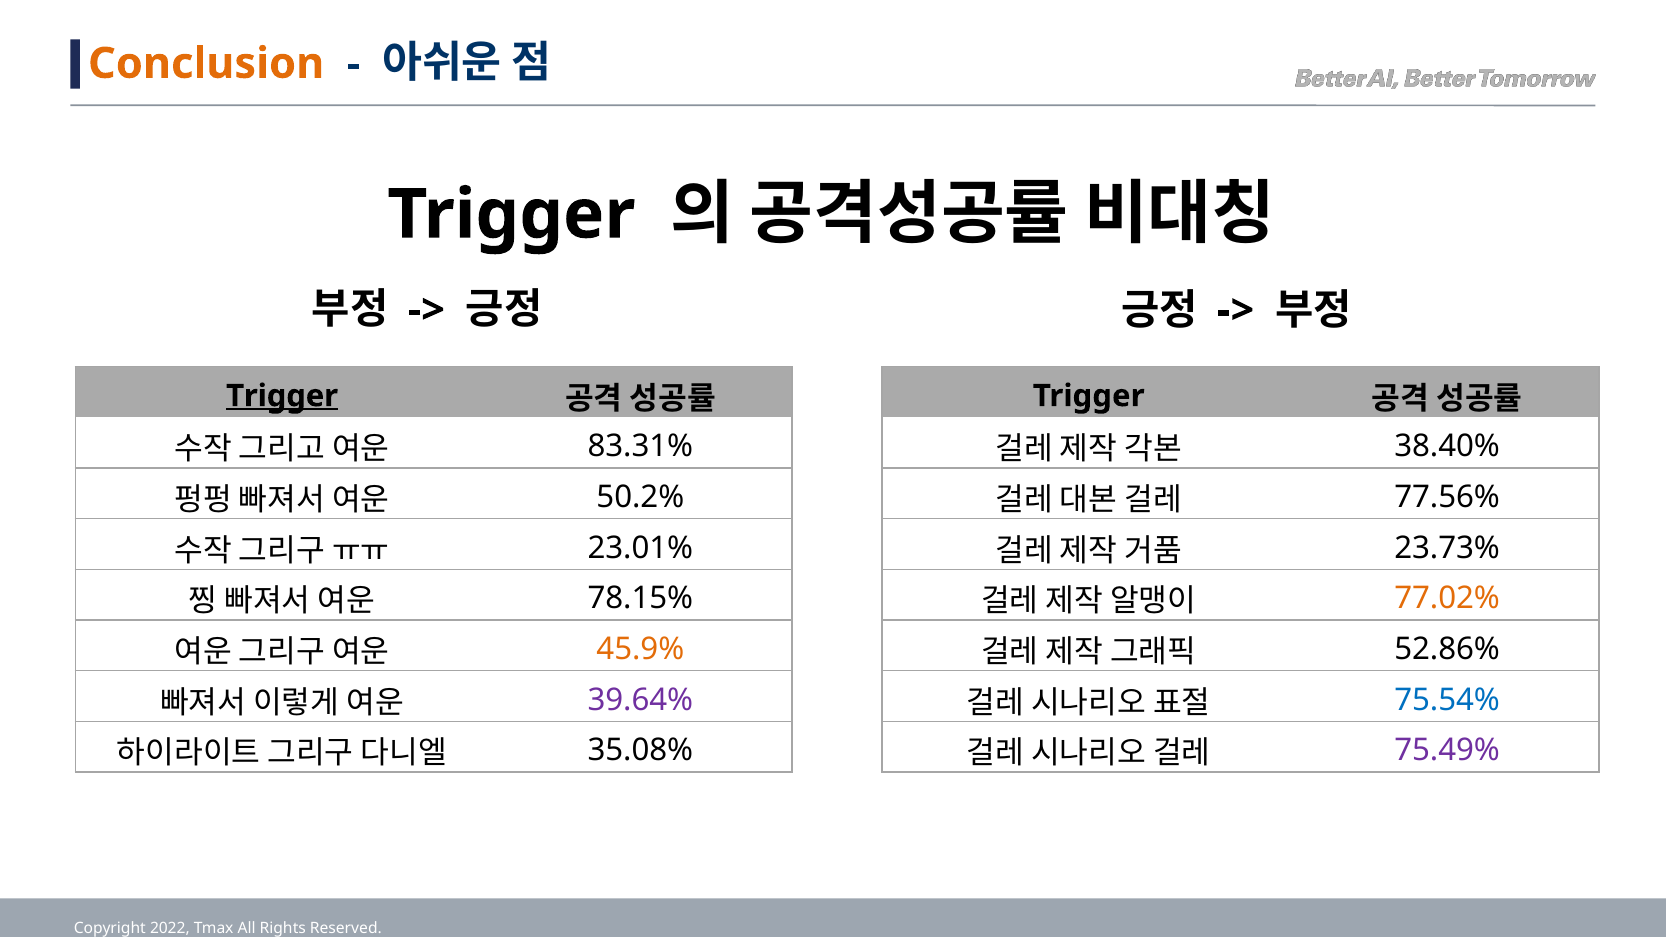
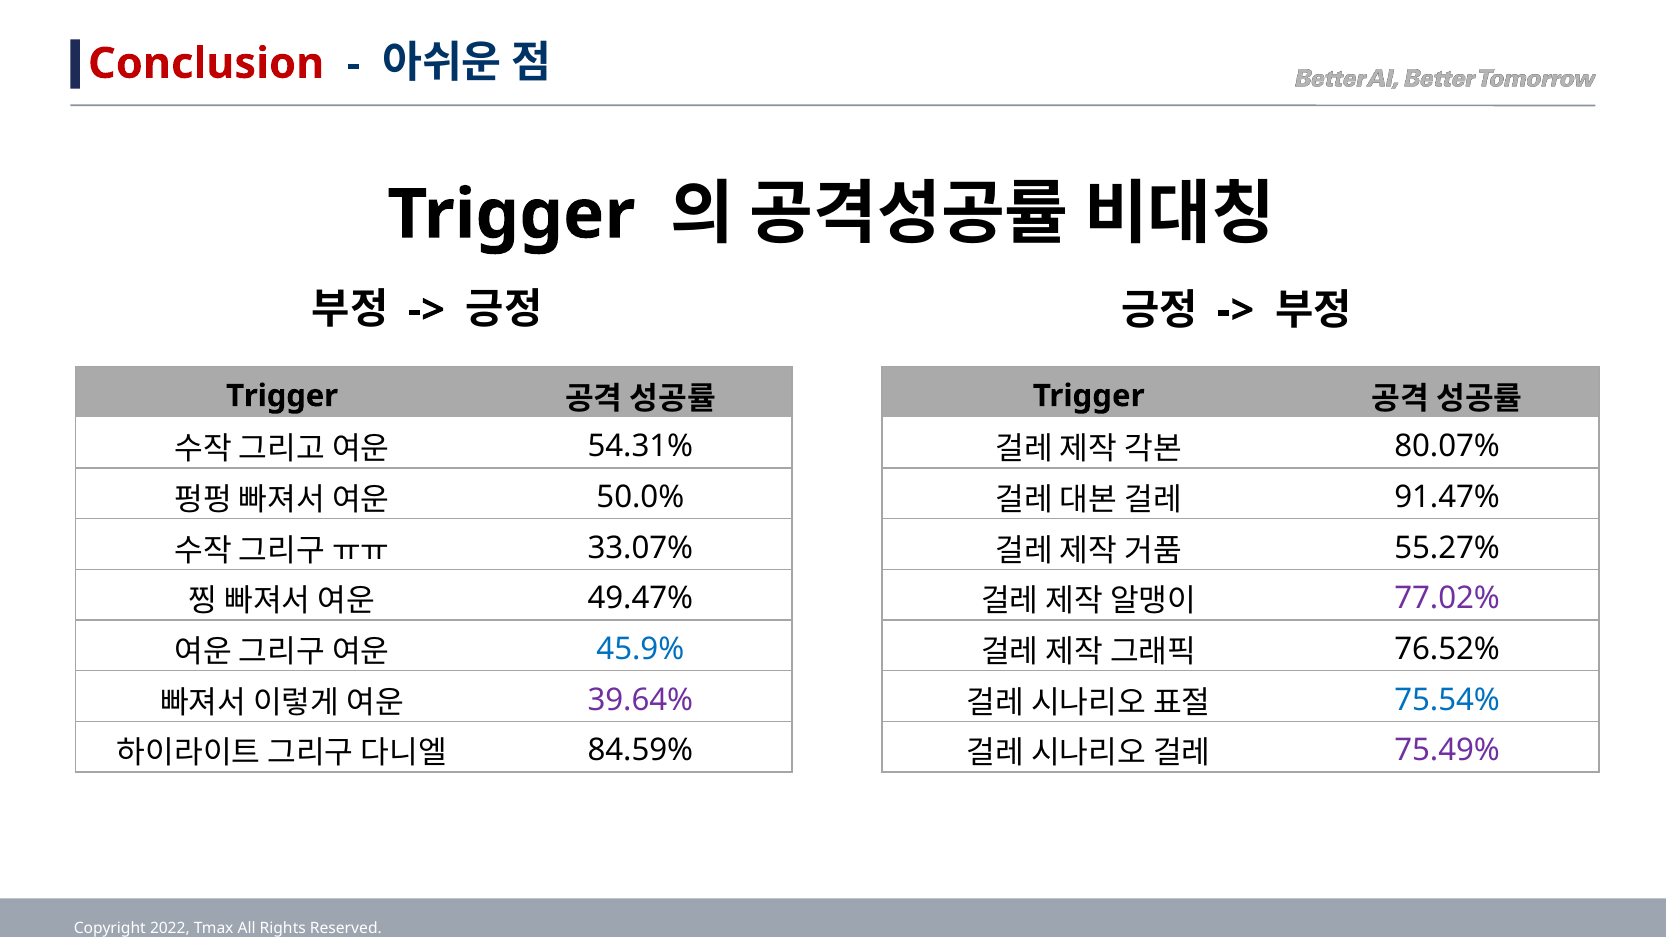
Conclusion colour: orange -> red (206, 64)
Trigger underline: present -> none (282, 396)
83.31%: 83.31% -> 54.31% (640, 447)
38.40%: 38.40% -> 80.07% (1447, 447)
50.2%: 50.2% -> 50.0% (640, 497)
77.56%: 77.56% -> 91.47% (1447, 497)
23.01%: 23.01% -> 33.07% (640, 548)
23.73%: 23.73% -> 55.27% (1447, 548)
78.15%: 78.15% -> 49.47% (640, 599)
77.02% colour: orange -> purple (1447, 599)
45.9% colour: orange -> blue (640, 649)
52.86%: 52.86% -> 76.52% (1447, 649)
35.08%: 35.08% -> 84.59% (640, 751)
